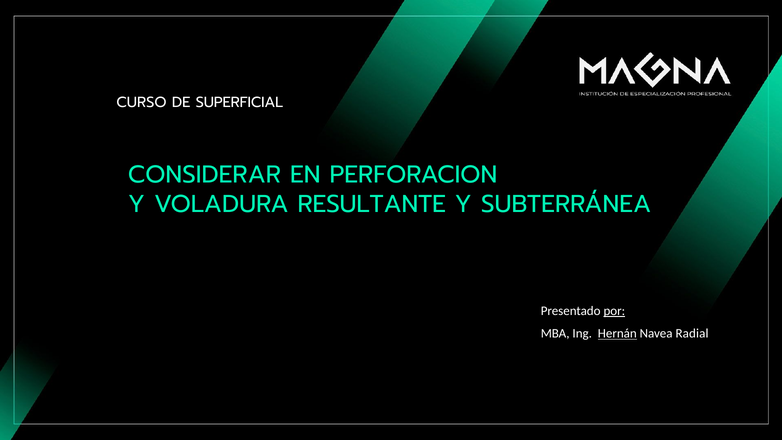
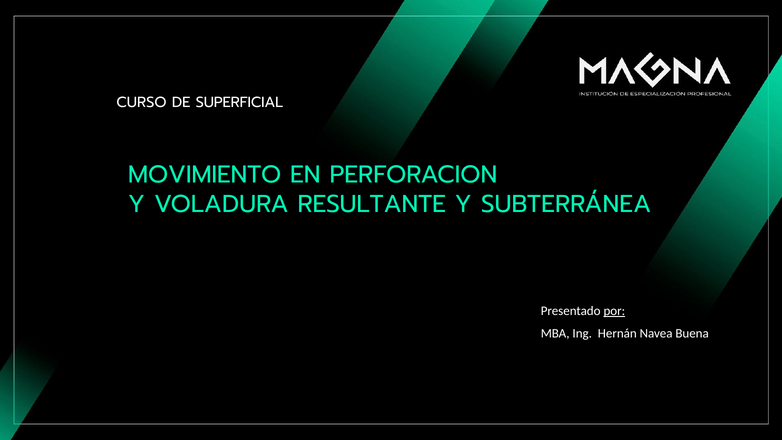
CONSIDERAR: CONSIDERAR -> MOVIMIENTO (205, 175)
Hernán underline: present -> none (617, 334)
Radial: Radial -> Buena (692, 334)
